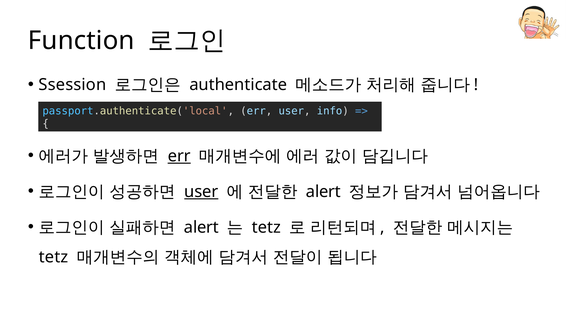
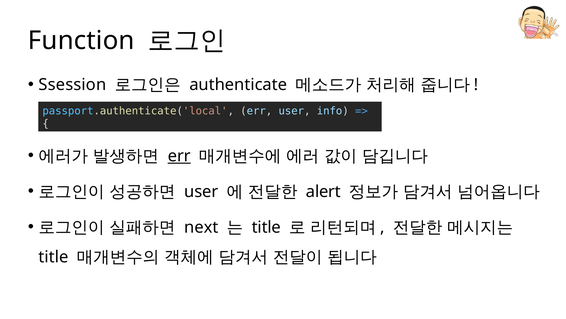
user underline: present -> none (201, 191)
alert: alert -> next (201, 227)
tetz: tetz -> title (266, 227)
tetz: tetz -> title (54, 257)
